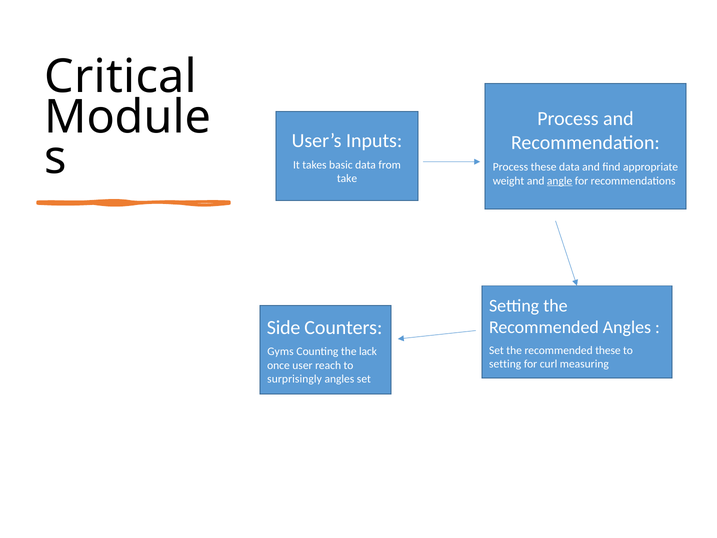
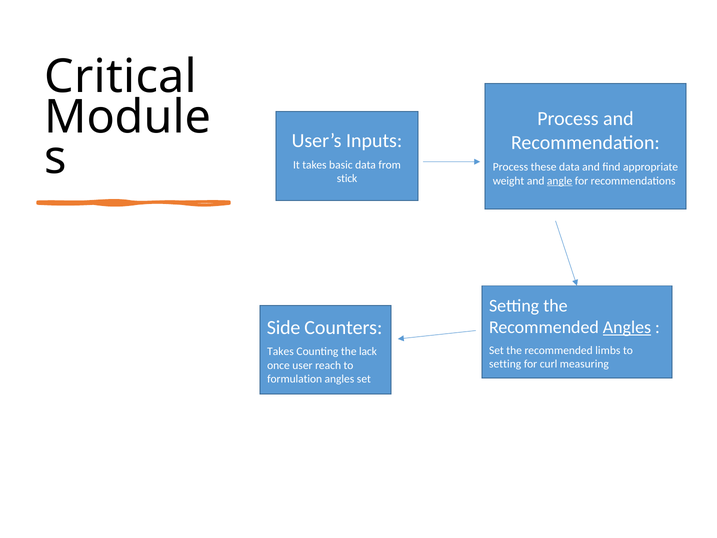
take: take -> stick (347, 179)
Angles underline: none -> present (627, 327)
recommended these: these -> limbs (608, 350)
Gyms: Gyms -> Takes (280, 352)
surprisingly: surprisingly -> formulation (295, 379)
